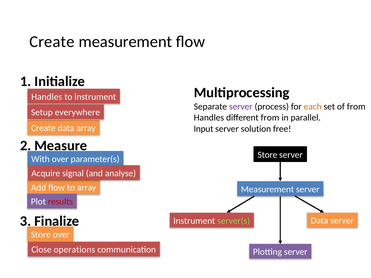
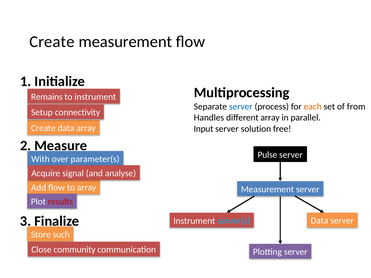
Handles: Handles -> Remains (47, 97)
server colour: purple -> blue (241, 107)
everywhere: everywhere -> connectivity (77, 113)
different from: from -> array (270, 118)
Store: Store -> Pulse (267, 155)
server(s colour: light green -> light blue (234, 221)
Store over: over -> such (61, 235)
operations: operations -> community (75, 250)
